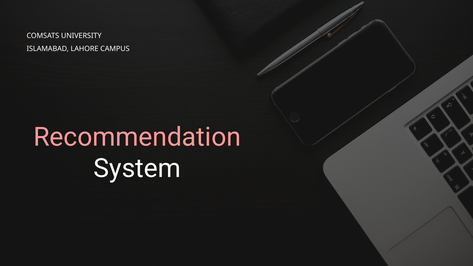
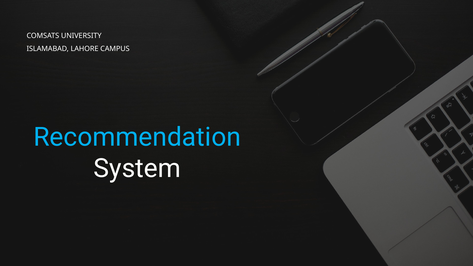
Recommendation colour: pink -> light blue (137, 137)
